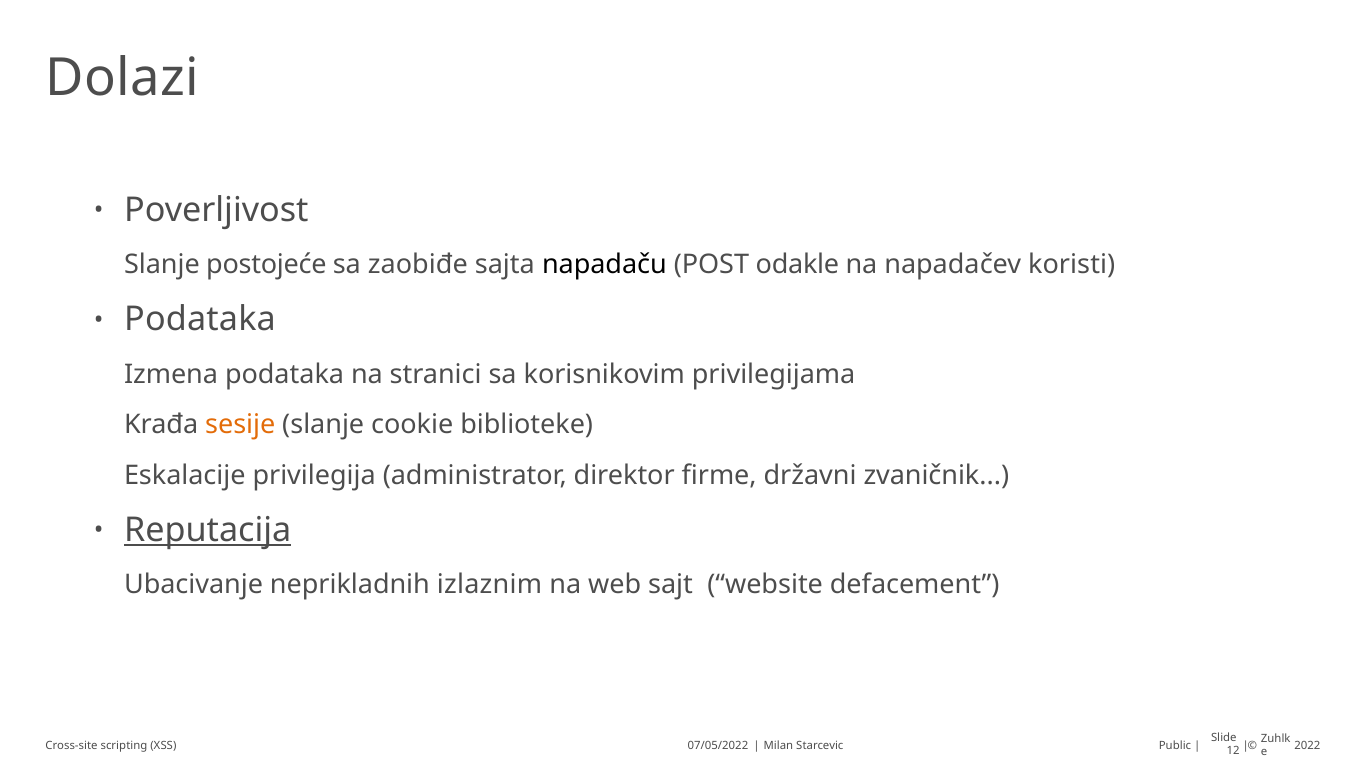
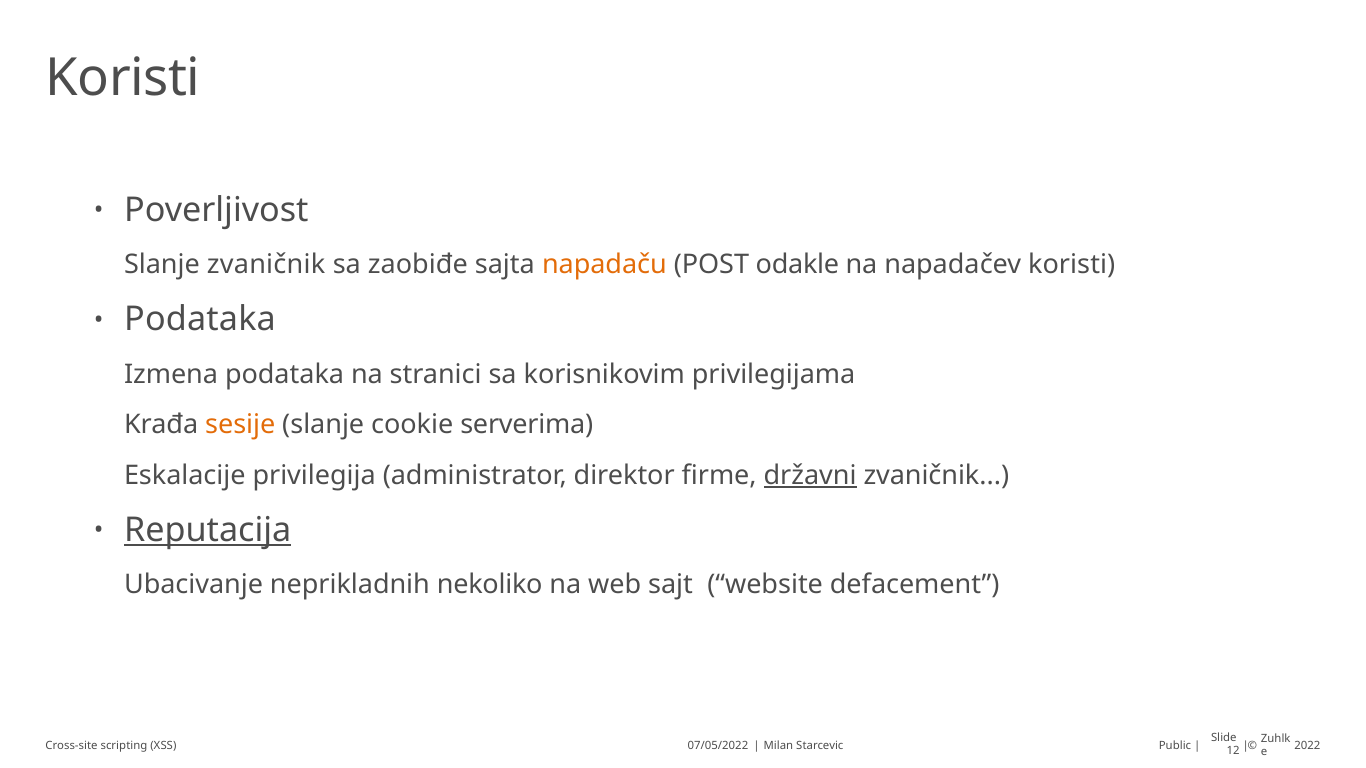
Dolazi: Dolazi -> Koristi (123, 78)
Slanje postojeće: postojeće -> zvaničnik (266, 265)
napadaču colour: black -> orange (604, 265)
biblioteke: biblioteke -> serverima (527, 425)
državni underline: none -> present (810, 475)
izlaznim: izlaznim -> nekoliko (490, 585)
